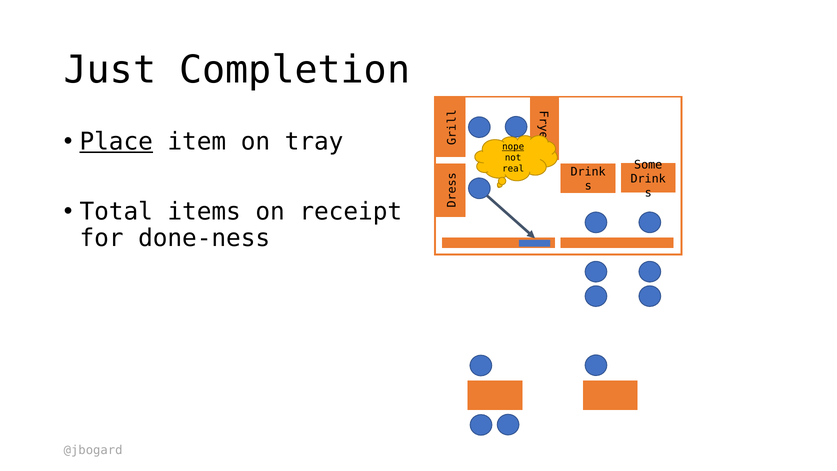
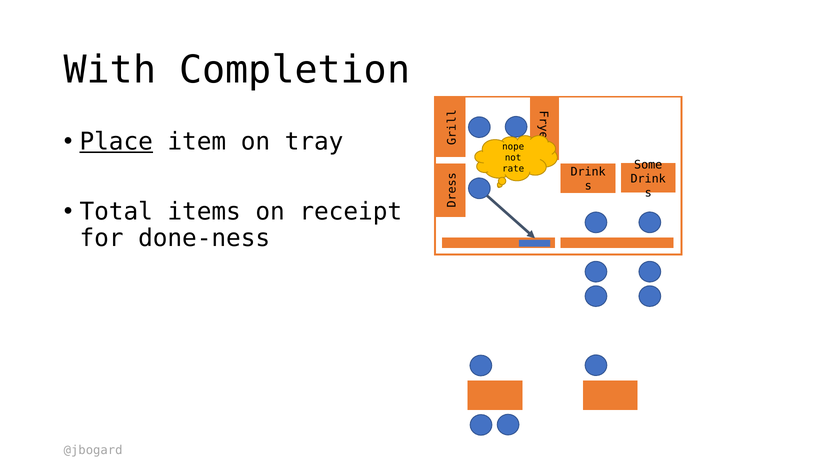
Just: Just -> With (110, 70)
nope underline: present -> none (513, 147)
real: real -> rate (513, 169)
